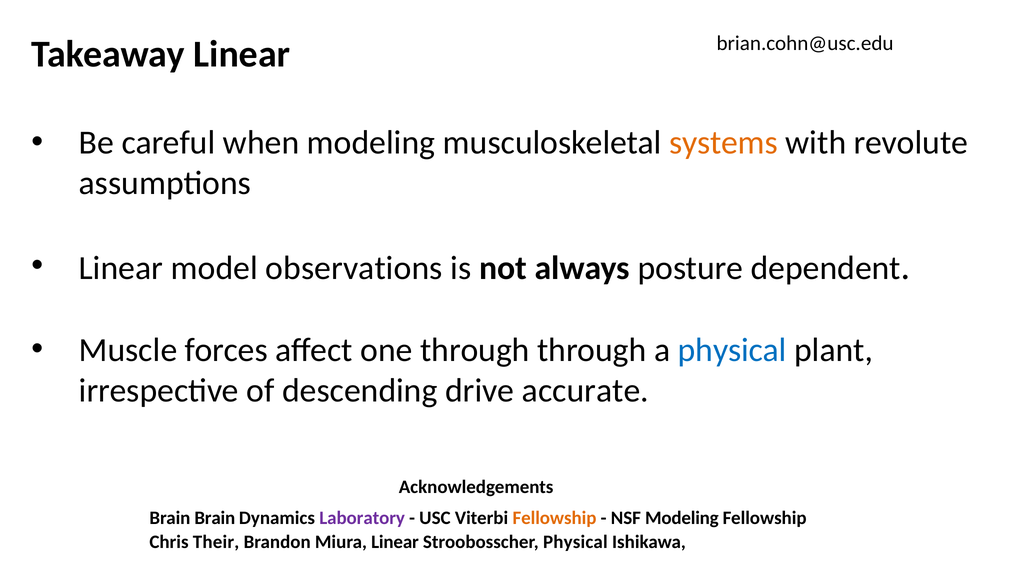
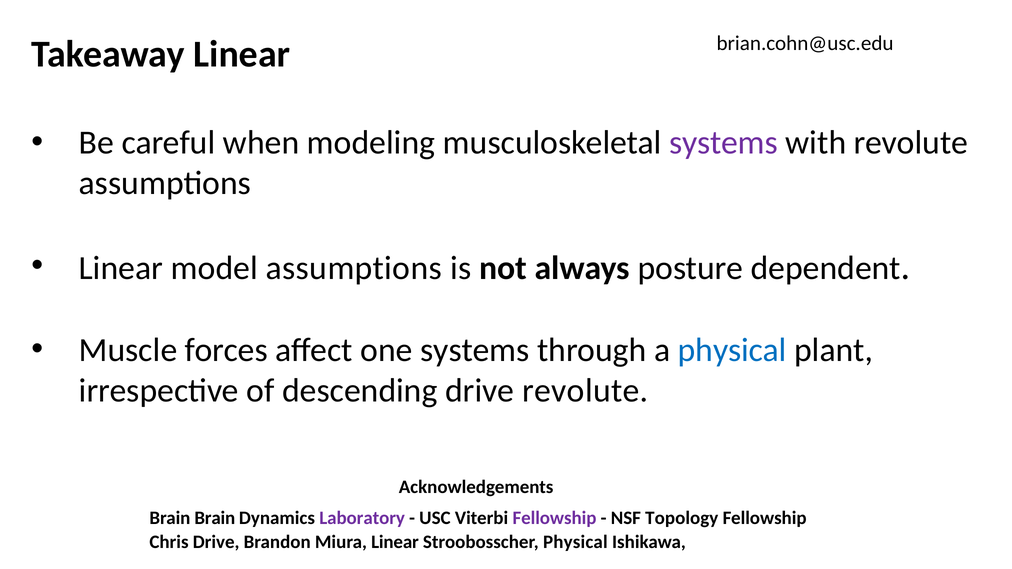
systems colour: orange -> purple (724, 143)
model observations: observations -> assumptions (354, 268)
one through: through -> systems (475, 350)
drive accurate: accurate -> revolute (585, 391)
Fellowship colour: orange -> purple (554, 518)
NSF Modeling: Modeling -> Topology (682, 518)
Chris Their: Their -> Drive (216, 542)
